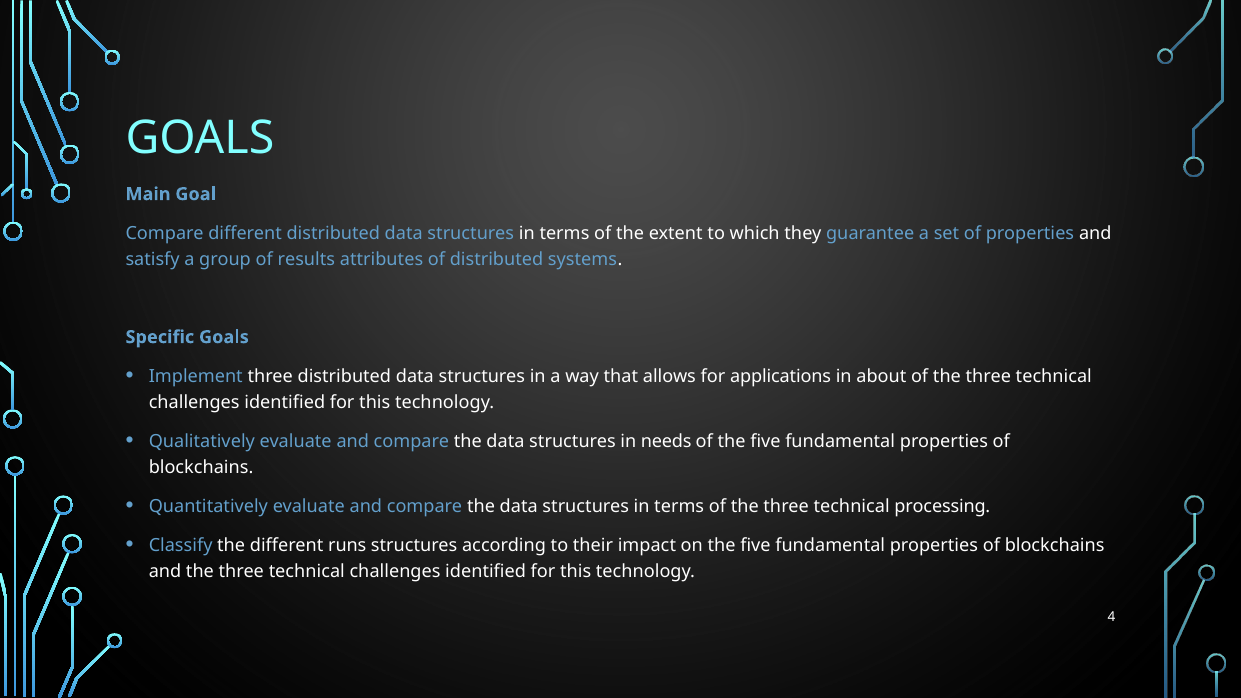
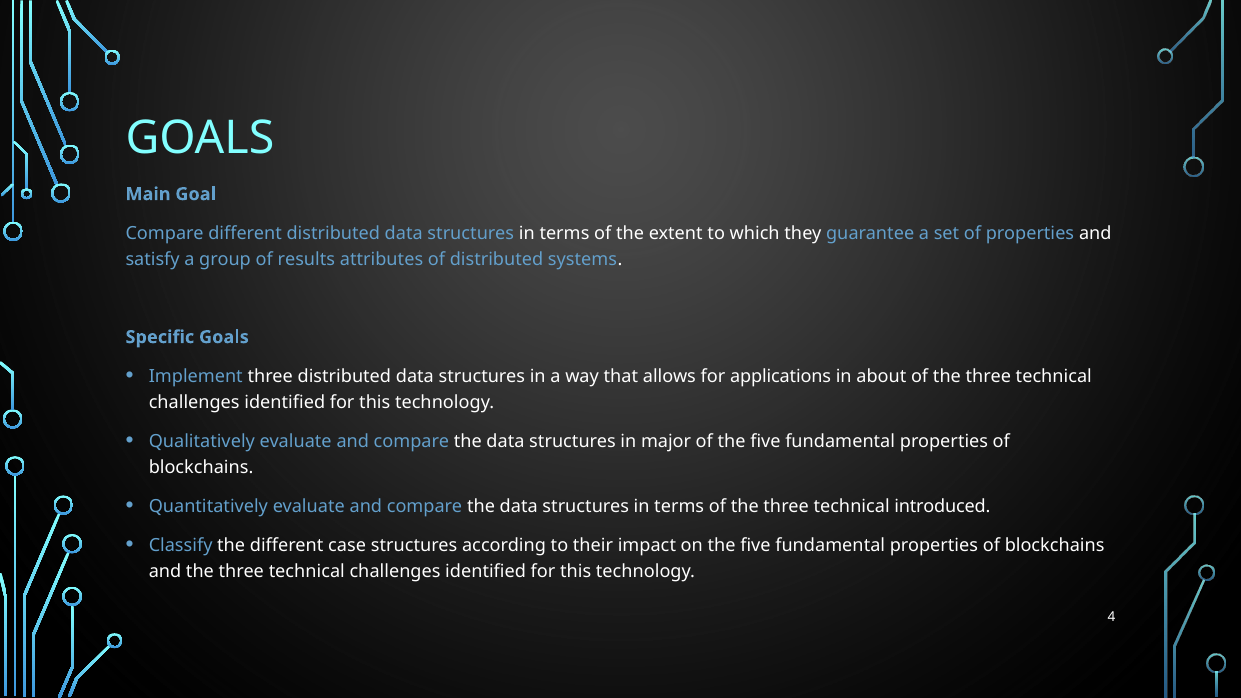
needs: needs -> major (666, 441)
processing: processing -> introduced (942, 506)
runs: runs -> case (347, 545)
